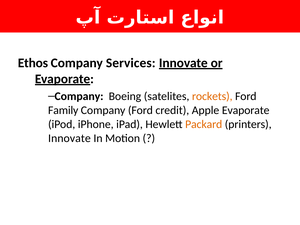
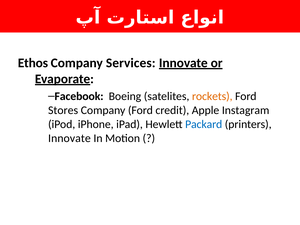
Company: Company -> Facebook (79, 96)
Family: Family -> Stores (63, 110)
Apple Evaporate: Evaporate -> Instagram (246, 110)
Packard colour: orange -> blue (204, 124)
